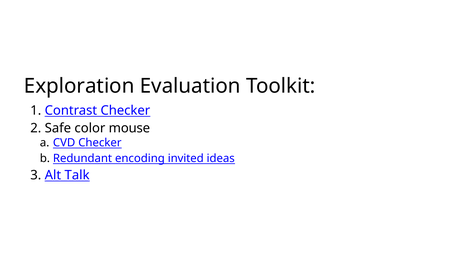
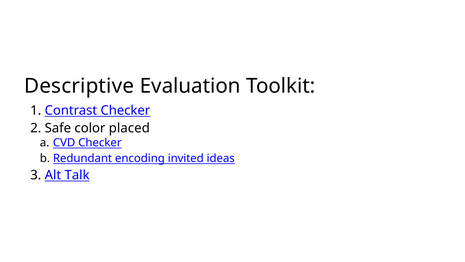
Exploration: Exploration -> Descriptive (79, 86)
mouse: mouse -> placed (129, 128)
